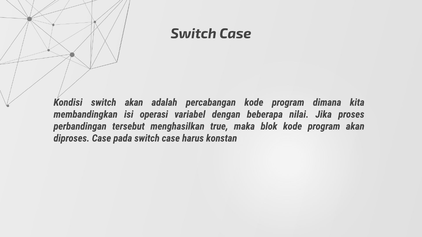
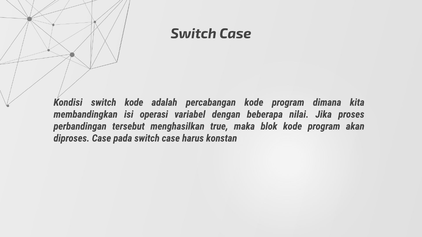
switch akan: akan -> kode (134, 103)
